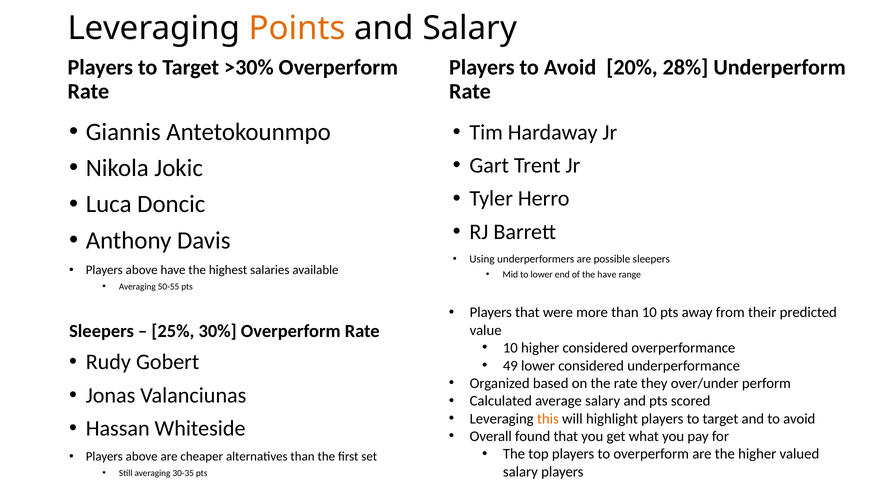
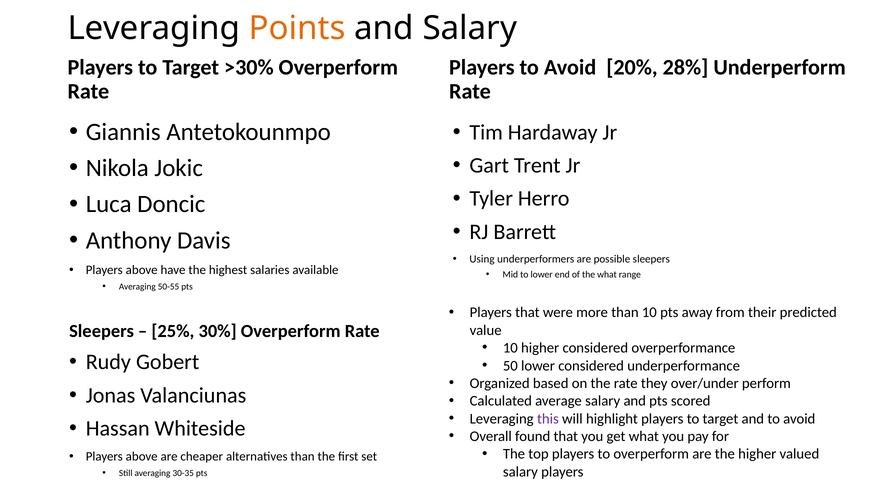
the have: have -> what (607, 275)
49: 49 -> 50 (510, 365)
this colour: orange -> purple (548, 419)
